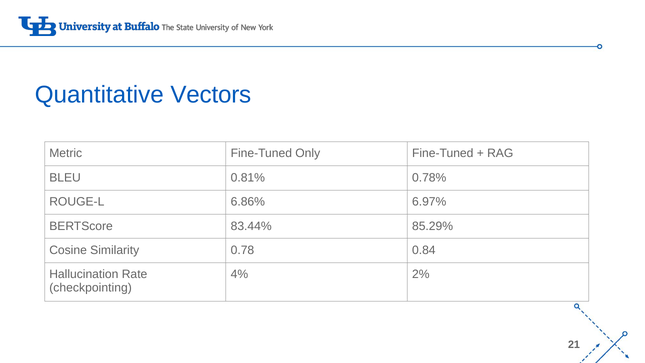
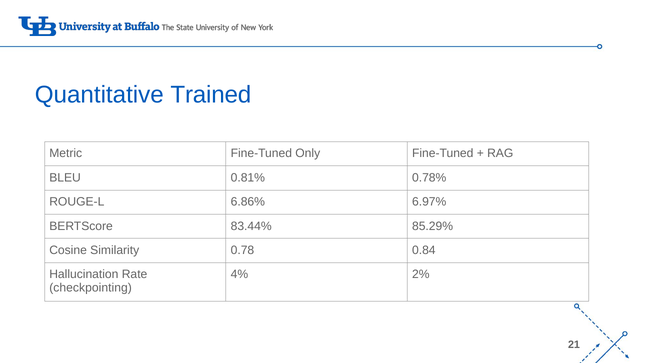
Vectors: Vectors -> Trained (211, 95)
